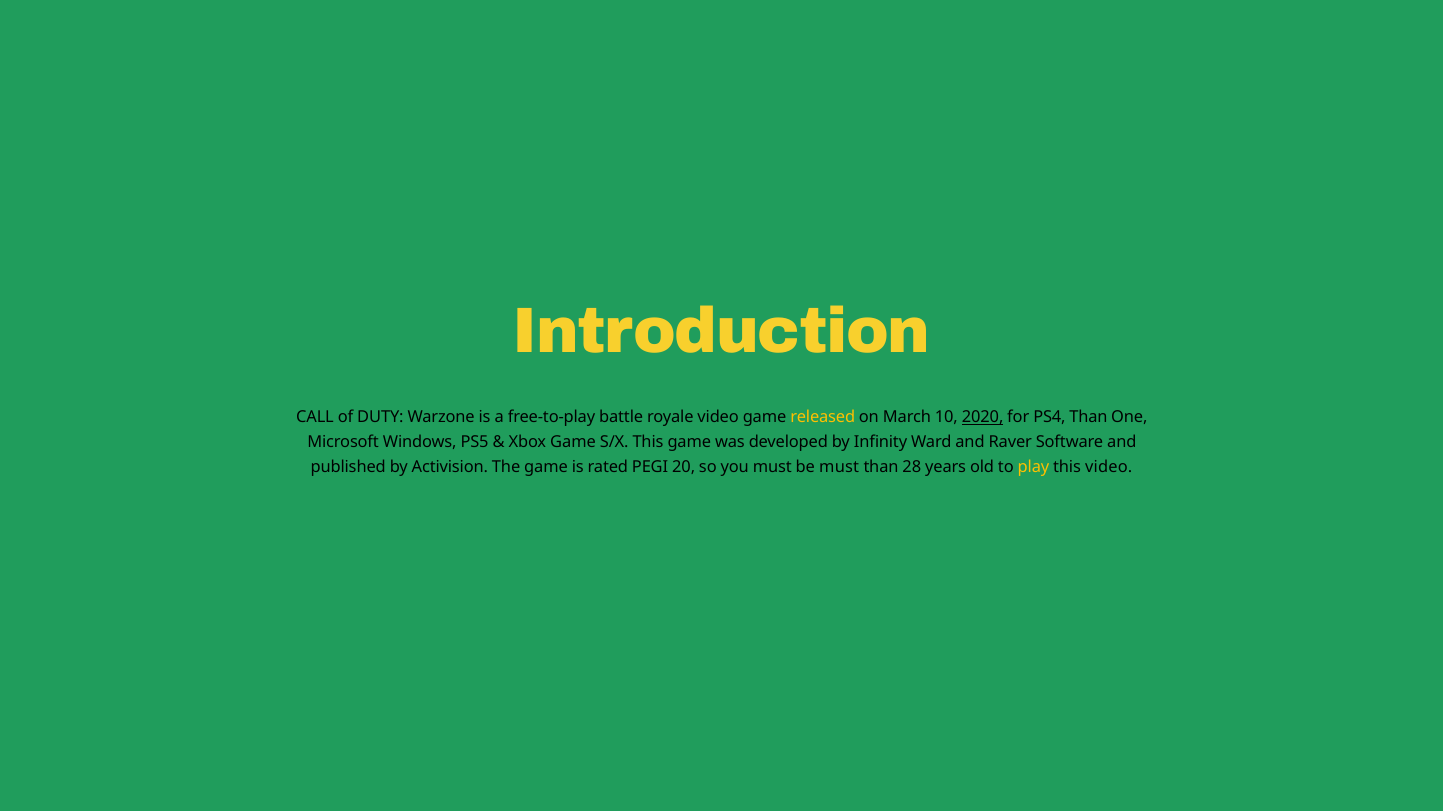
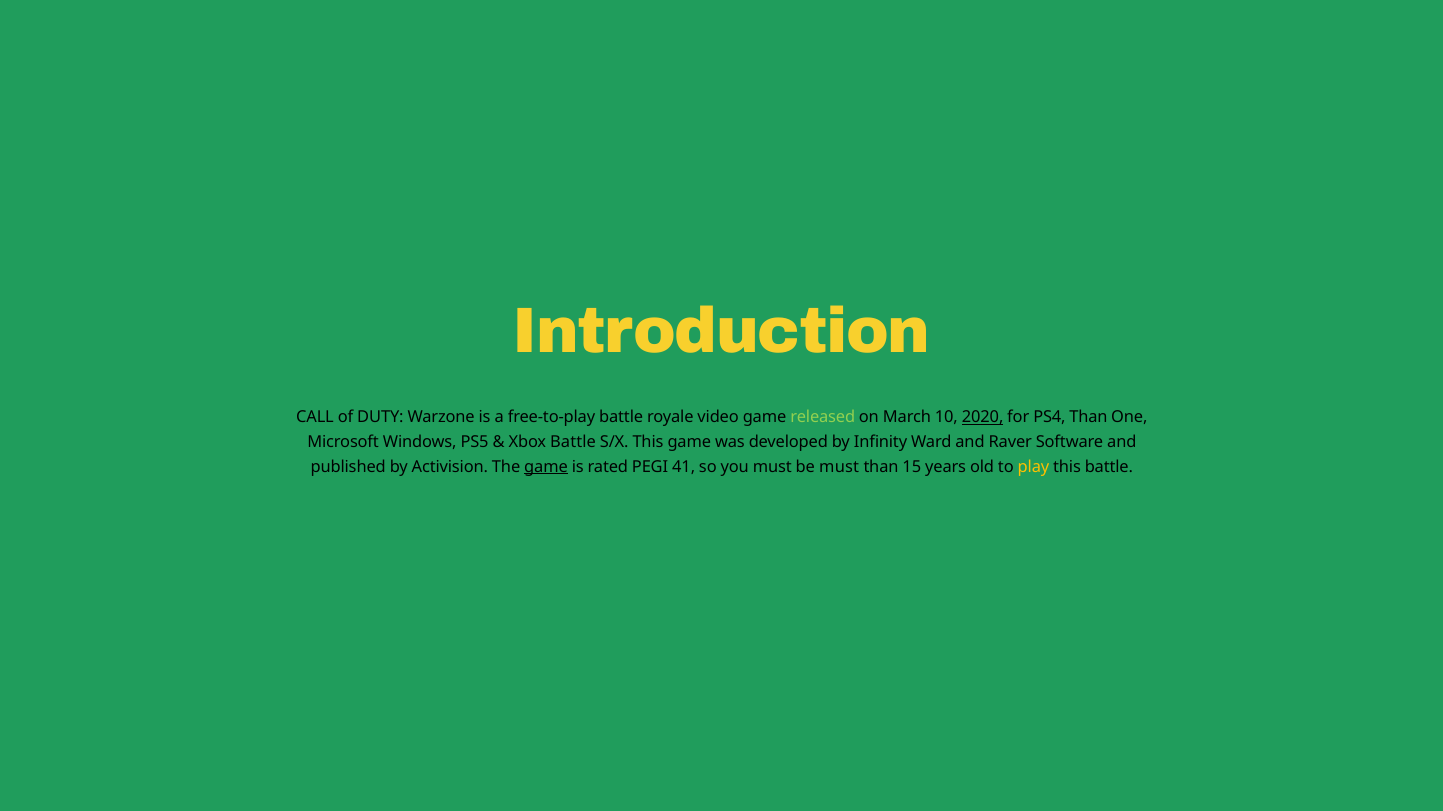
released colour: yellow -> light green (823, 418)
Xbox Game: Game -> Battle (573, 442)
game underline: none -> present (546, 467)
20: 20 -> 41 (684, 467)
28: 28 -> 15 (912, 467)
this video: video -> battle (1109, 467)
